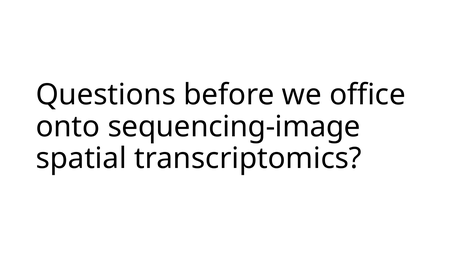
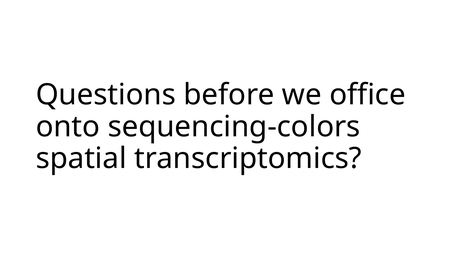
sequencing-image: sequencing-image -> sequencing-colors (234, 127)
